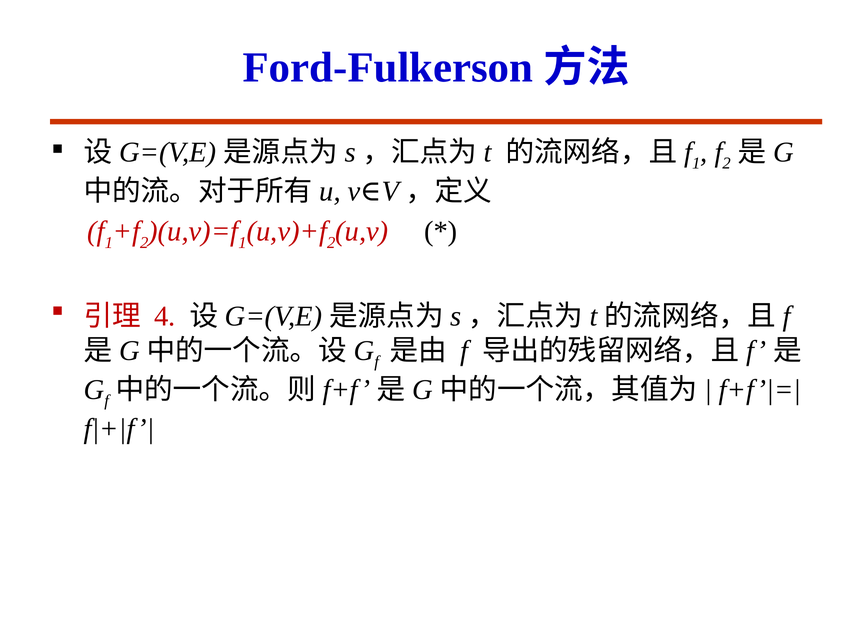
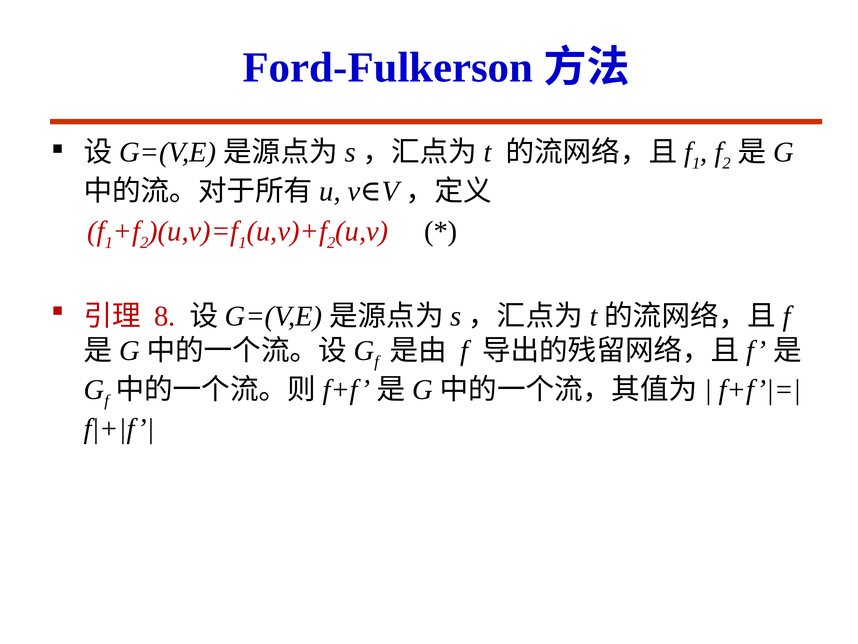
4: 4 -> 8 (165, 316)
